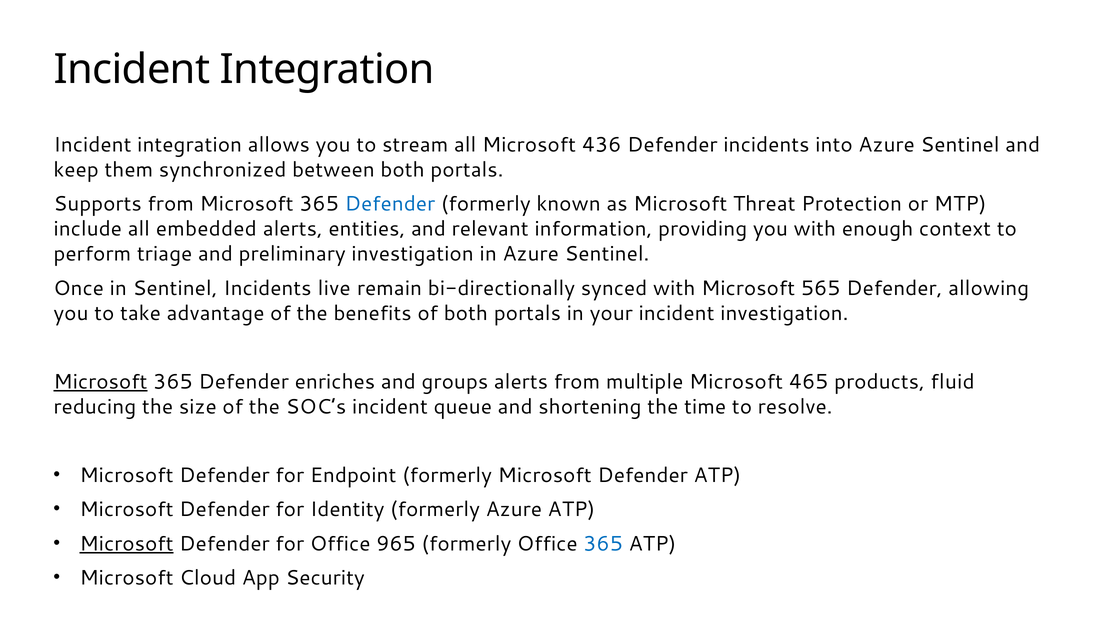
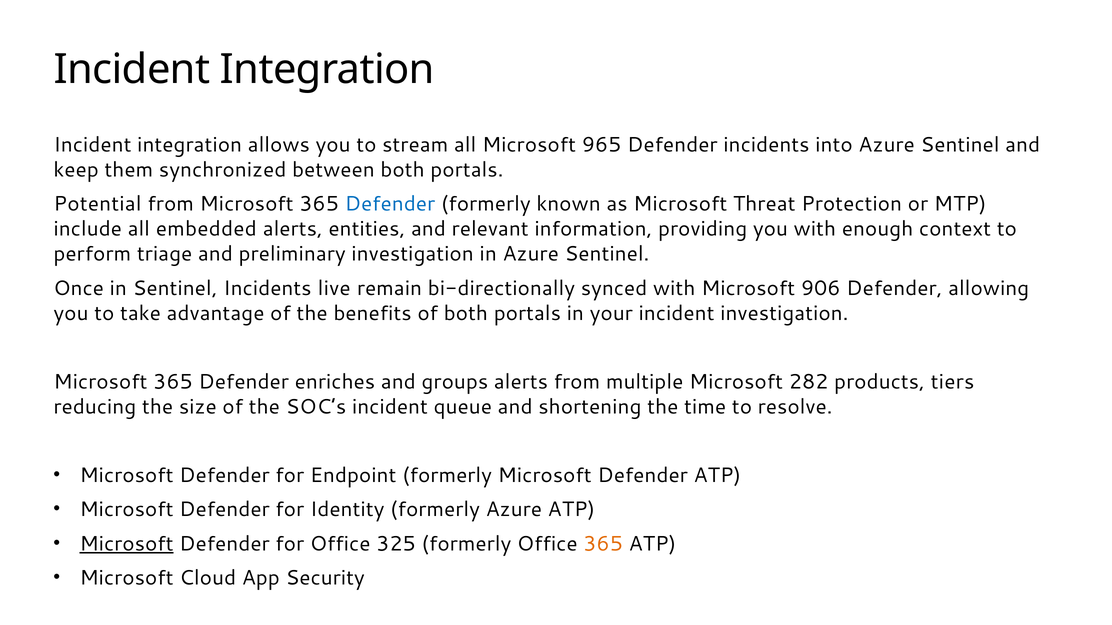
436: 436 -> 965 (602, 145)
Supports: Supports -> Potential (98, 204)
565: 565 -> 906 (821, 288)
Microsoft underline: present -> none (100, 382)
465: 465 -> 282 (809, 382)
fluid: fluid -> tiers (953, 382)
965: 965 -> 325 (396, 544)
365 colour: blue -> orange (603, 544)
